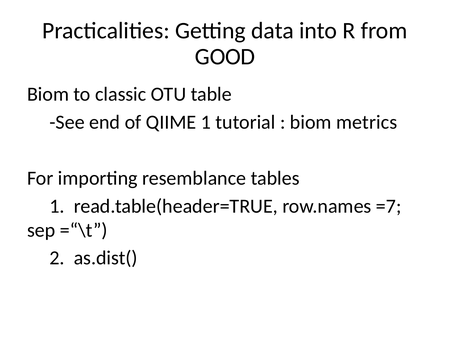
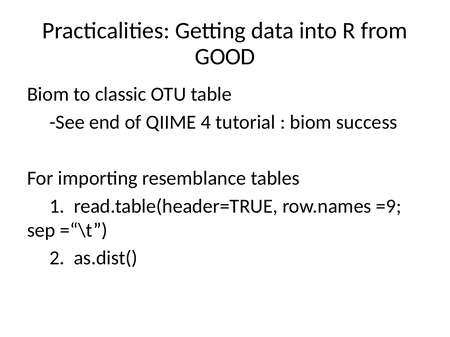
QIIME 1: 1 -> 4 (206, 122)
metrics: metrics -> success (367, 122)
=7: =7 -> =9 (389, 206)
